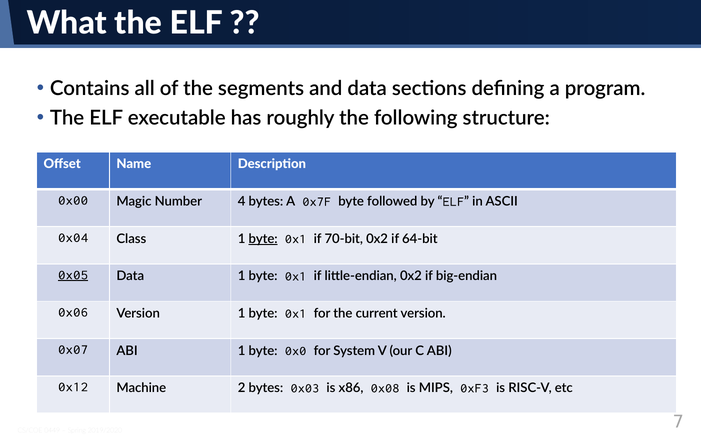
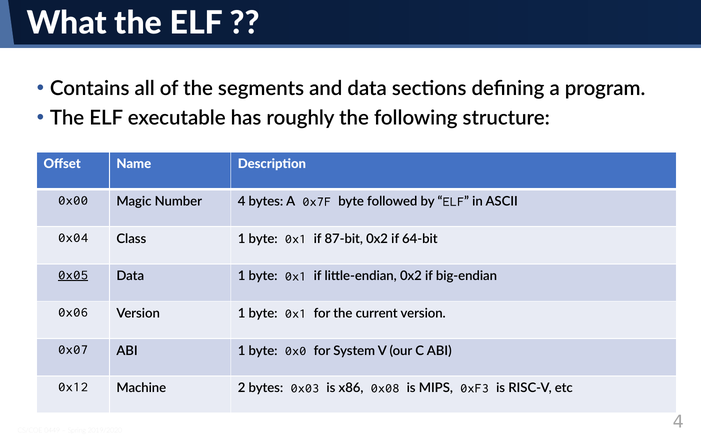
byte underline: present -> none (263, 239)
70-bit: 70-bit -> 87-bit (344, 239)
2019/2020 7: 7 -> 4 (678, 422)
